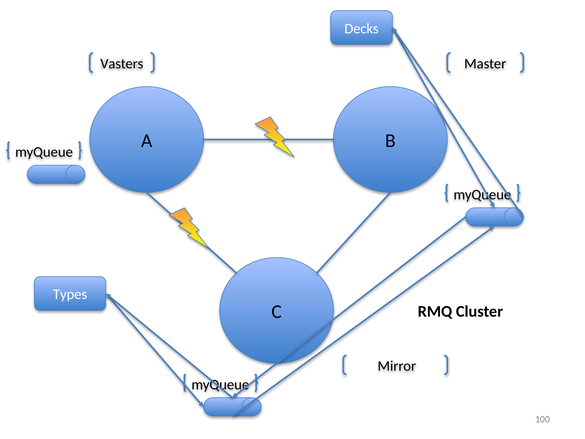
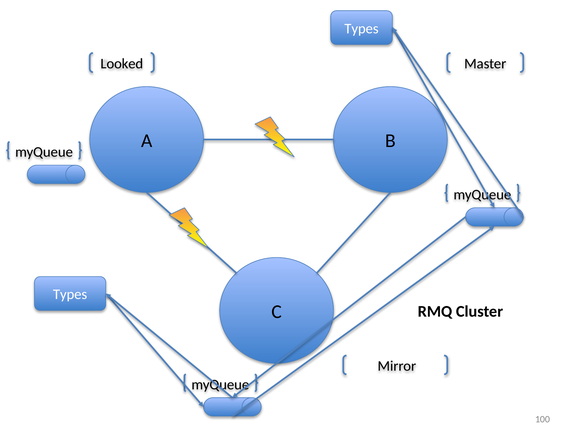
Decks: Decks -> Types (361, 29)
Vasters: Vasters -> Looked (122, 64)
